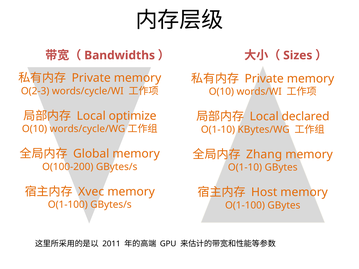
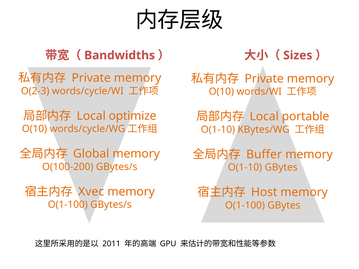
declared: declared -> portable (306, 117)
Zhang: Zhang -> Buffer (264, 155)
